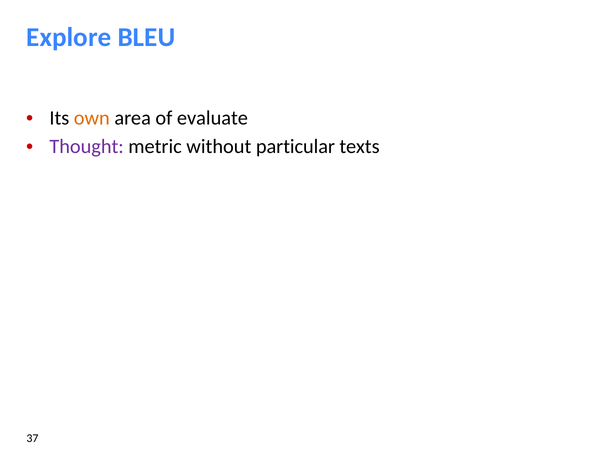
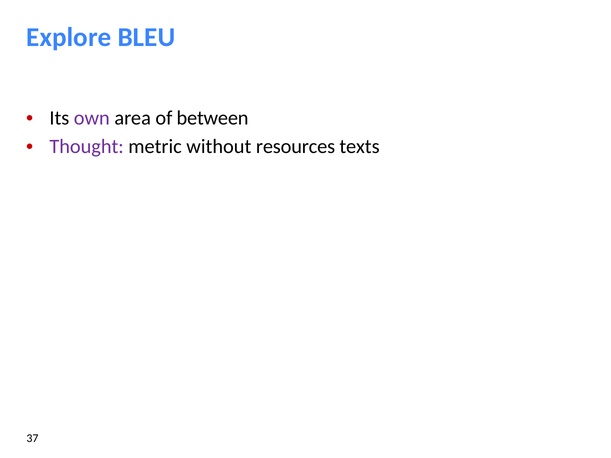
own colour: orange -> purple (92, 118)
evaluate: evaluate -> between (213, 118)
particular: particular -> resources (296, 147)
